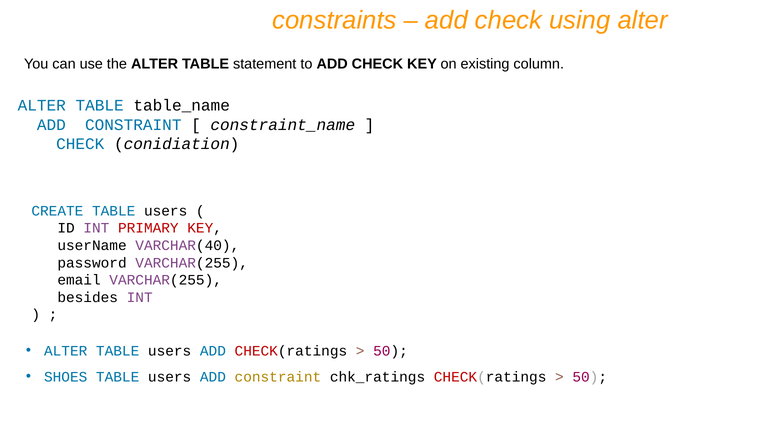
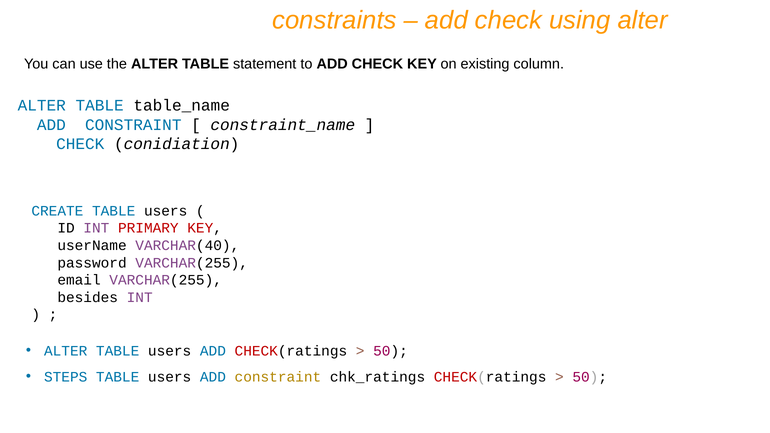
SHOES: SHOES -> STEPS (66, 377)
